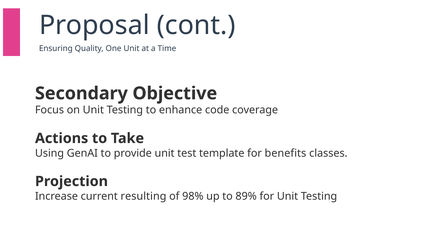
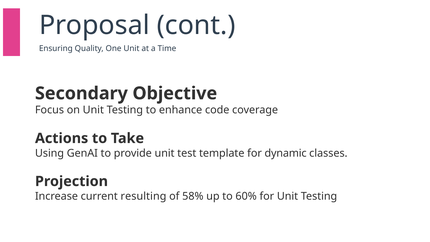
benefits: benefits -> dynamic (286, 153)
98%: 98% -> 58% (193, 196)
89%: 89% -> 60% (246, 196)
